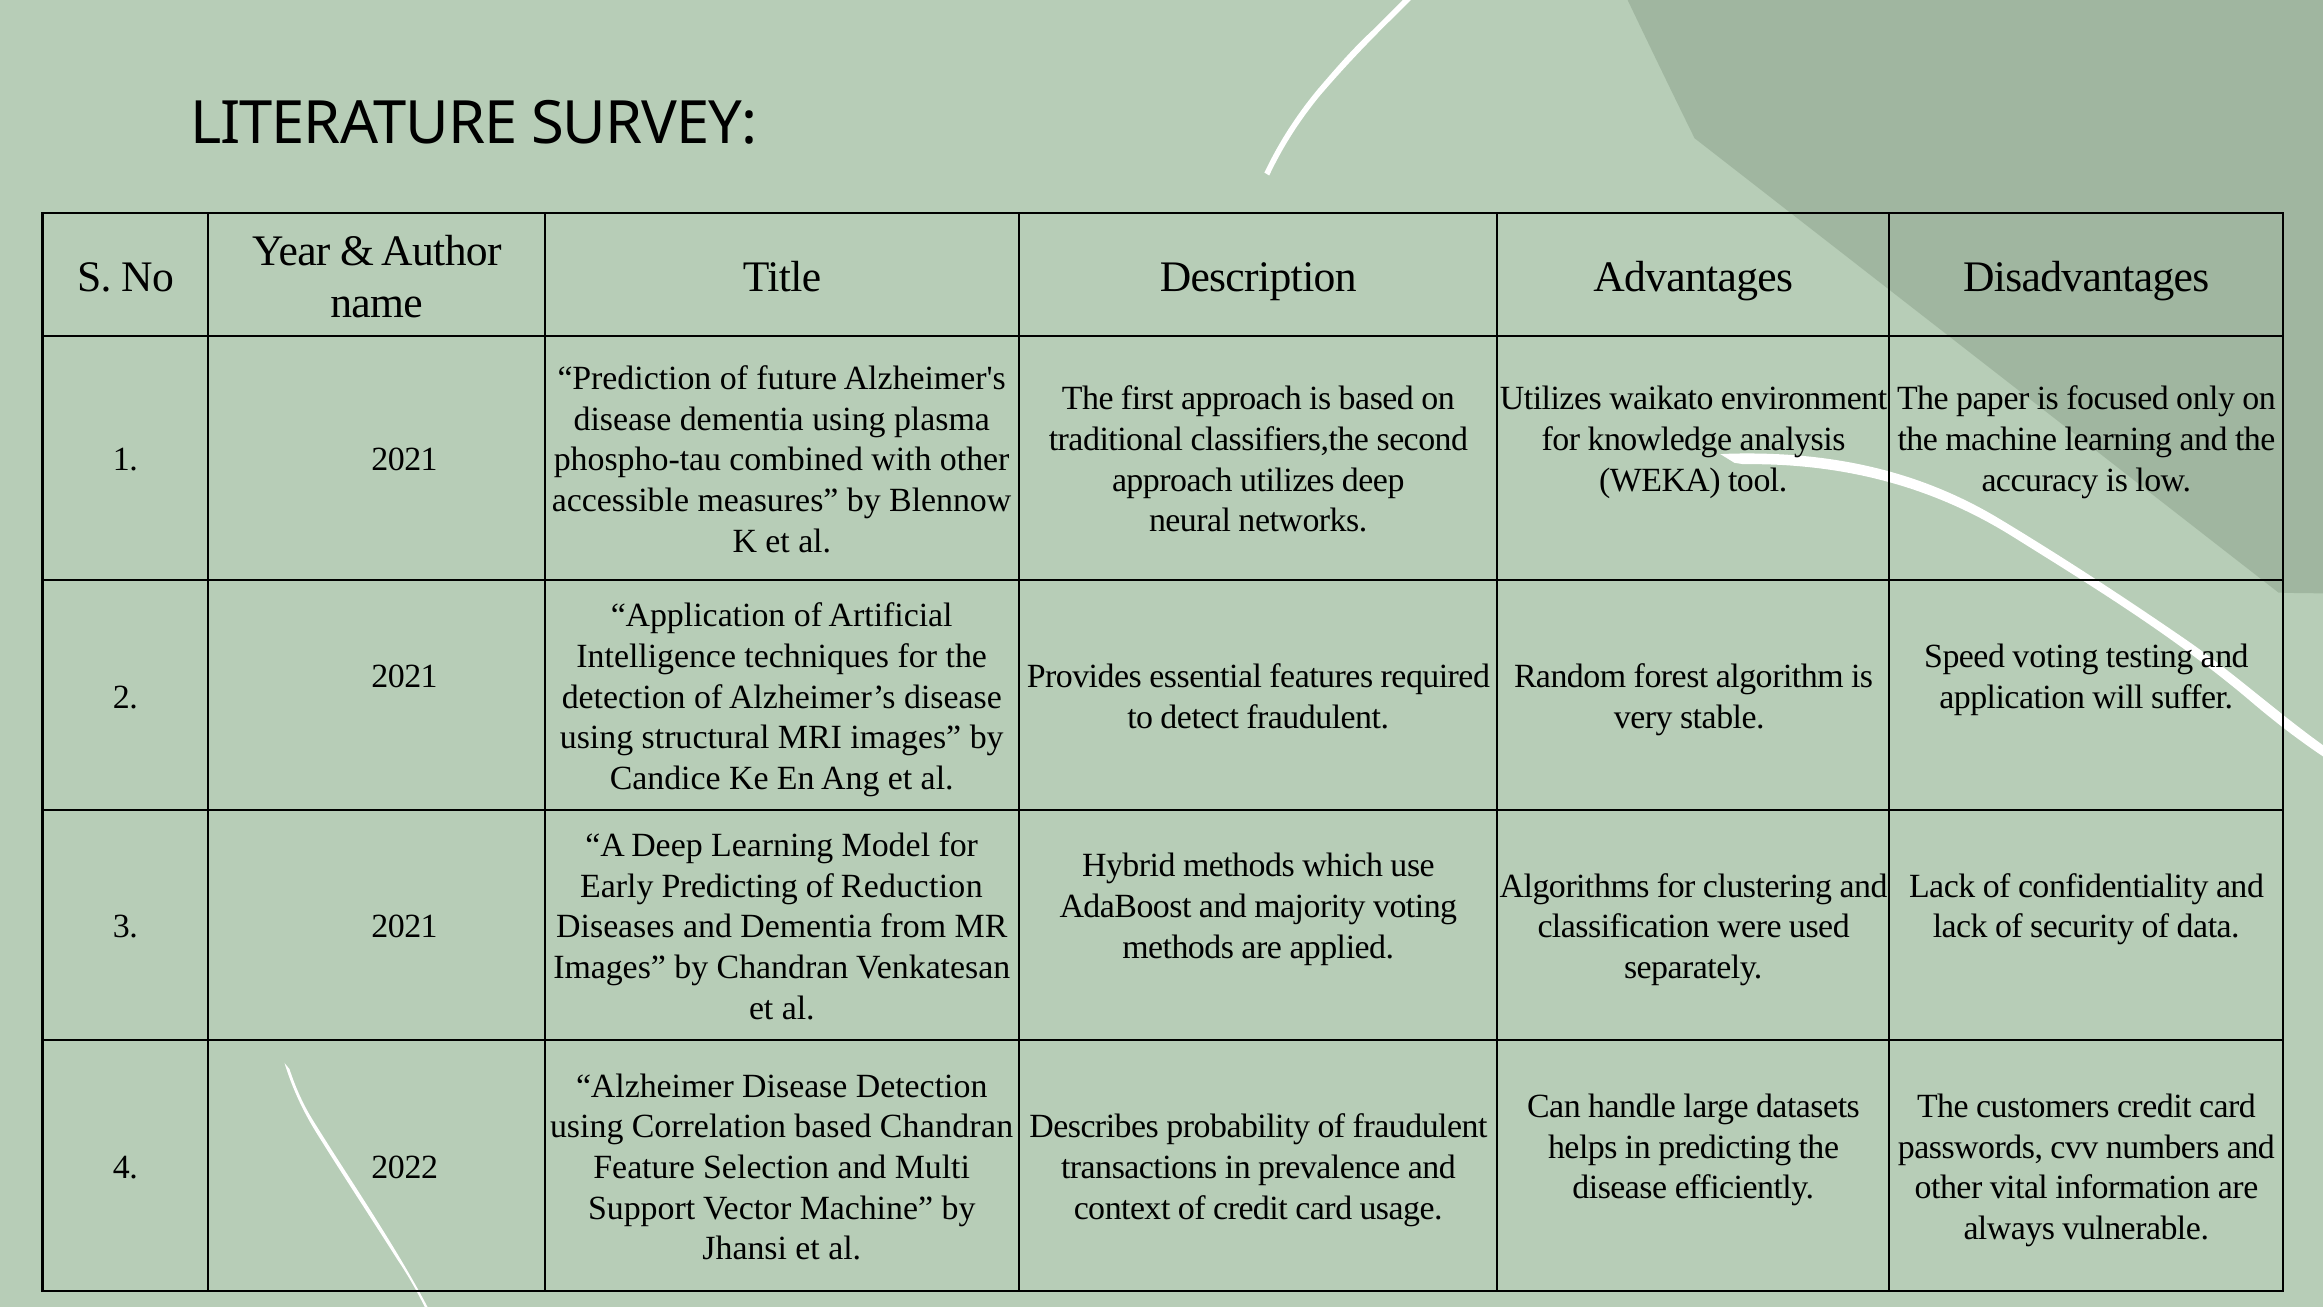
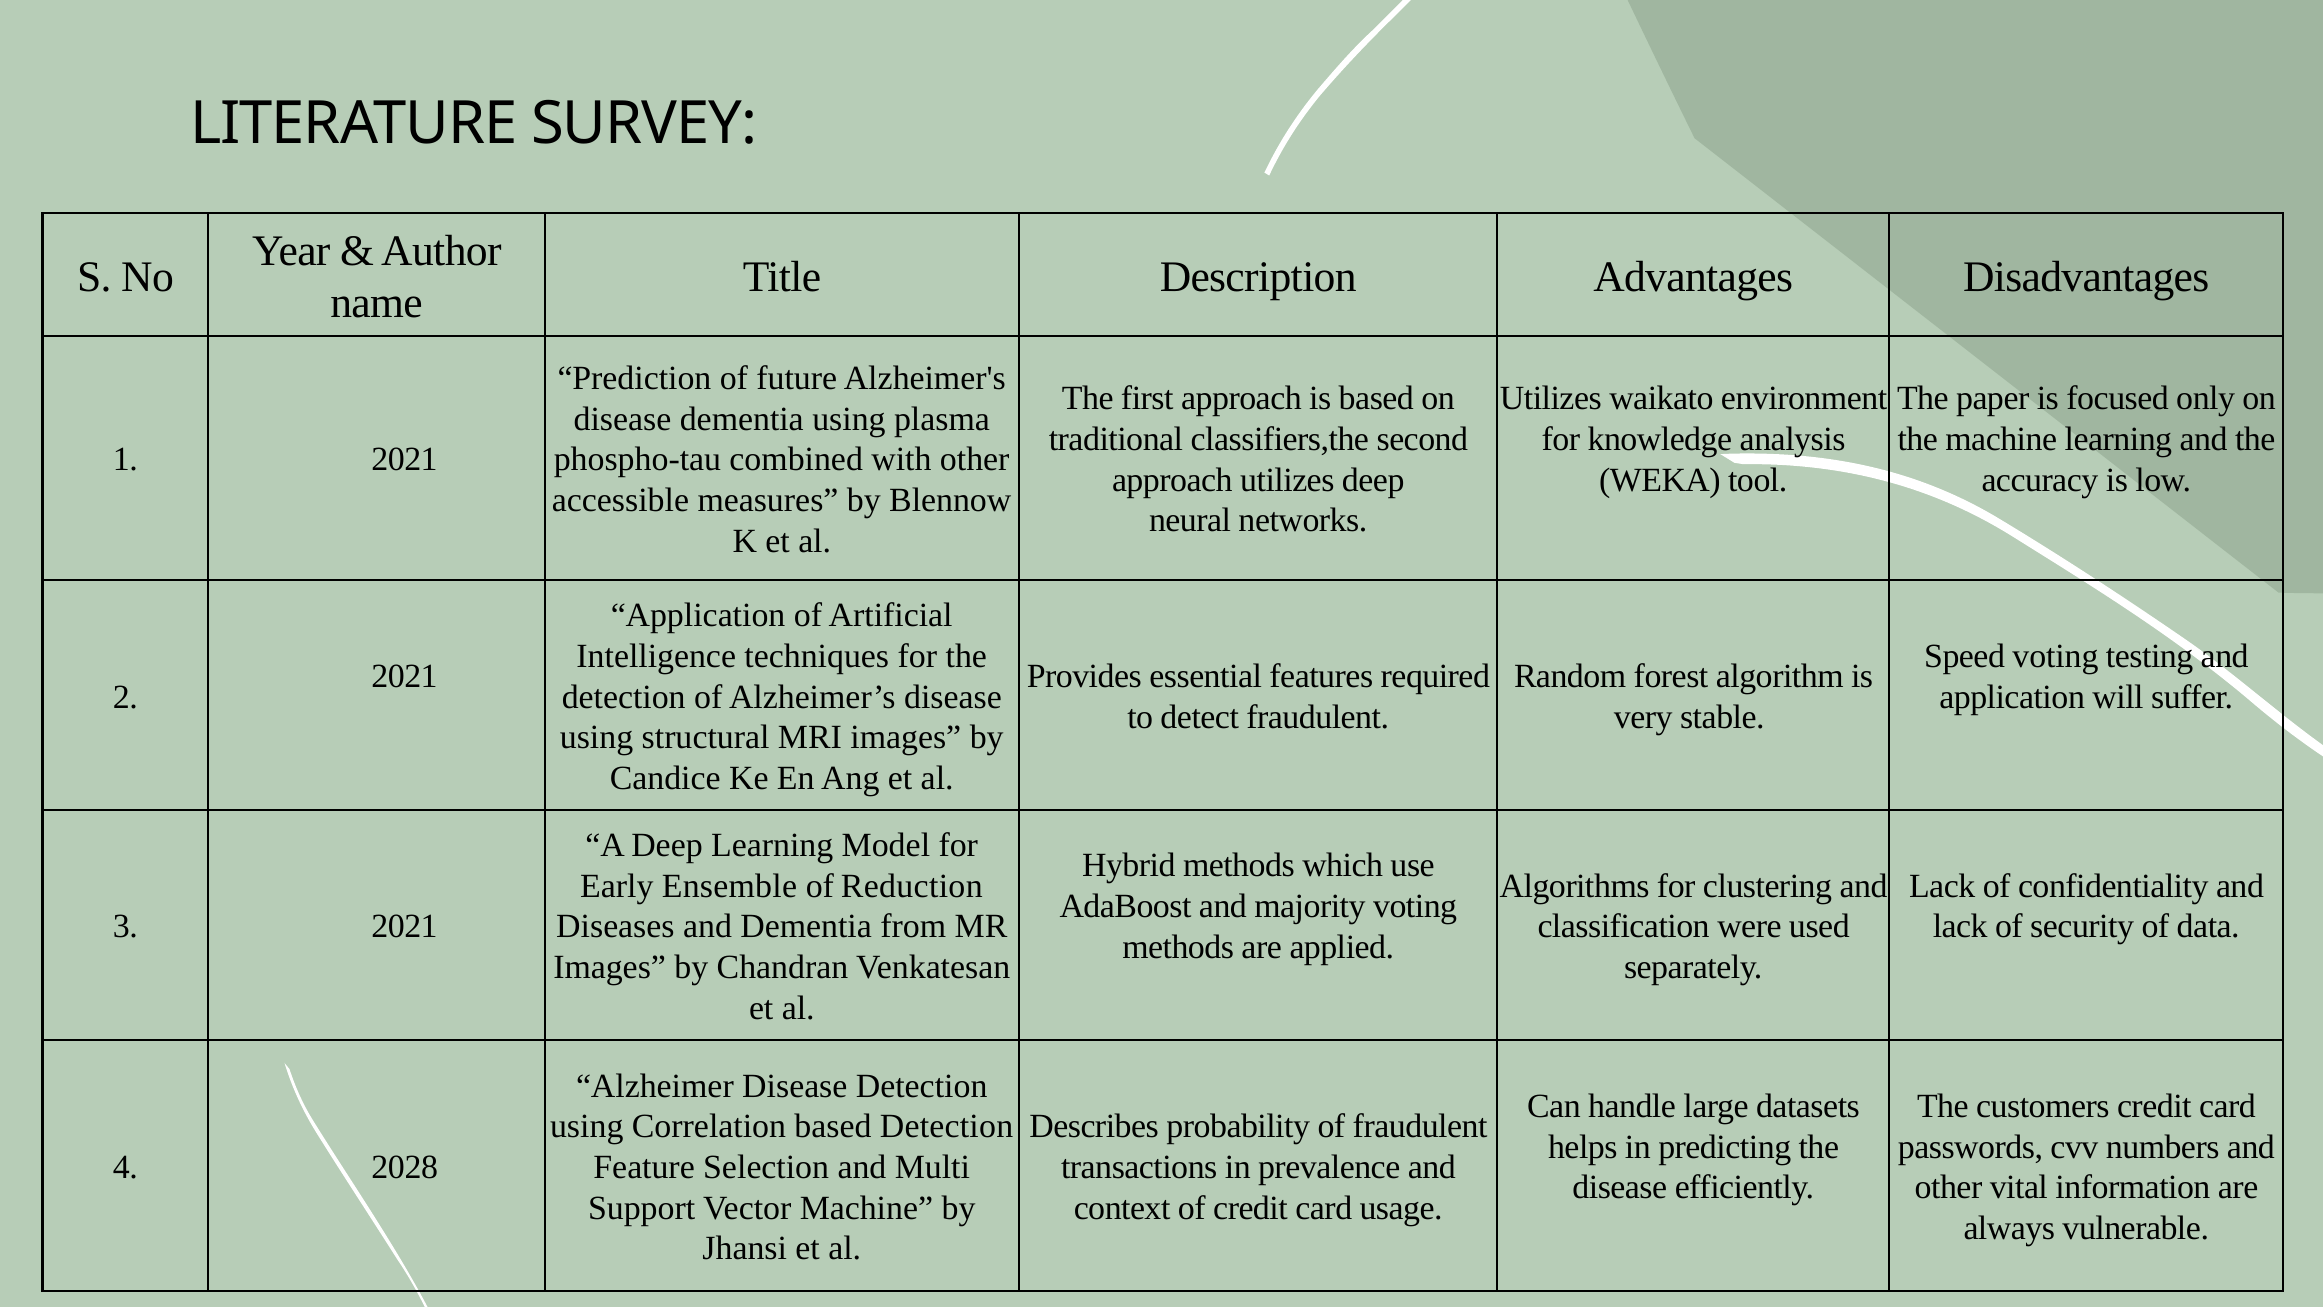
Early Predicting: Predicting -> Ensemble (729, 886)
based Chandran: Chandran -> Detection (947, 1126)
2022: 2022 -> 2028 (405, 1167)
